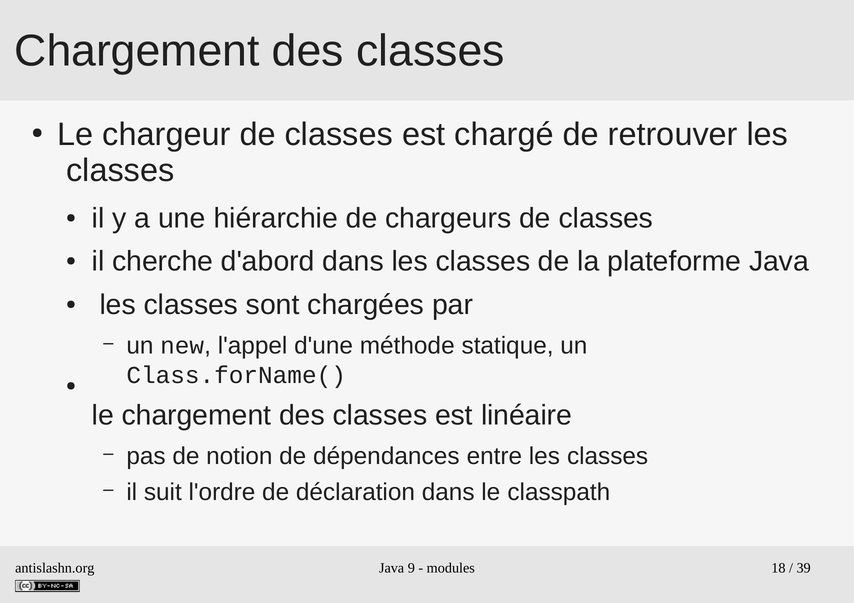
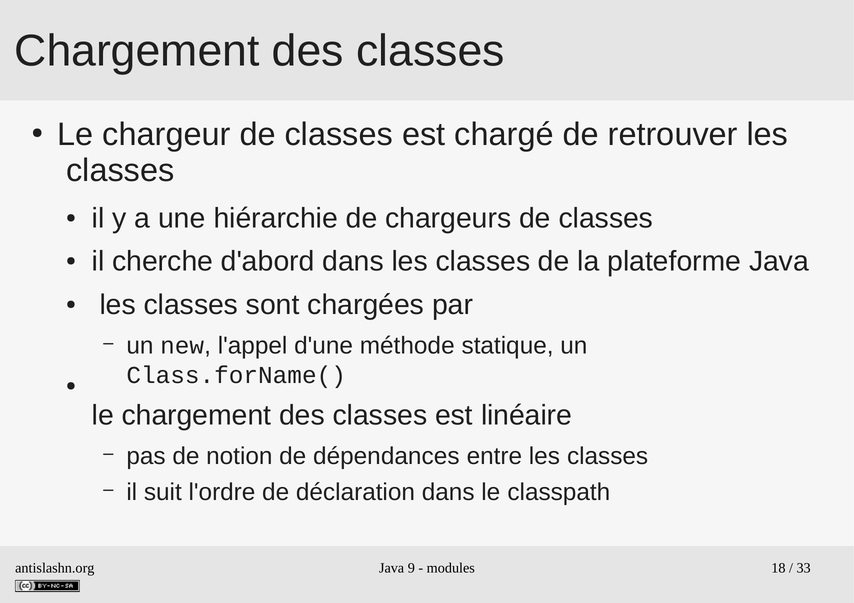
39: 39 -> 33 (804, 569)
